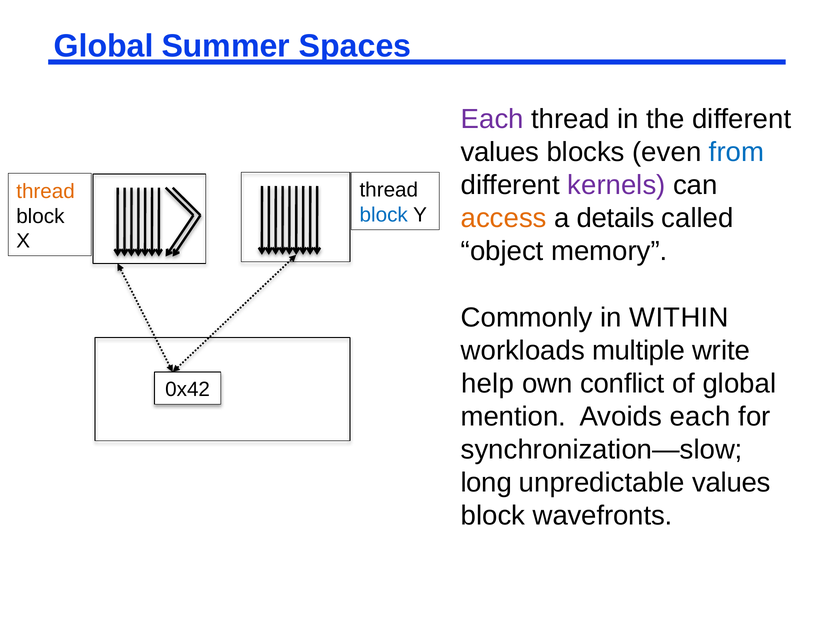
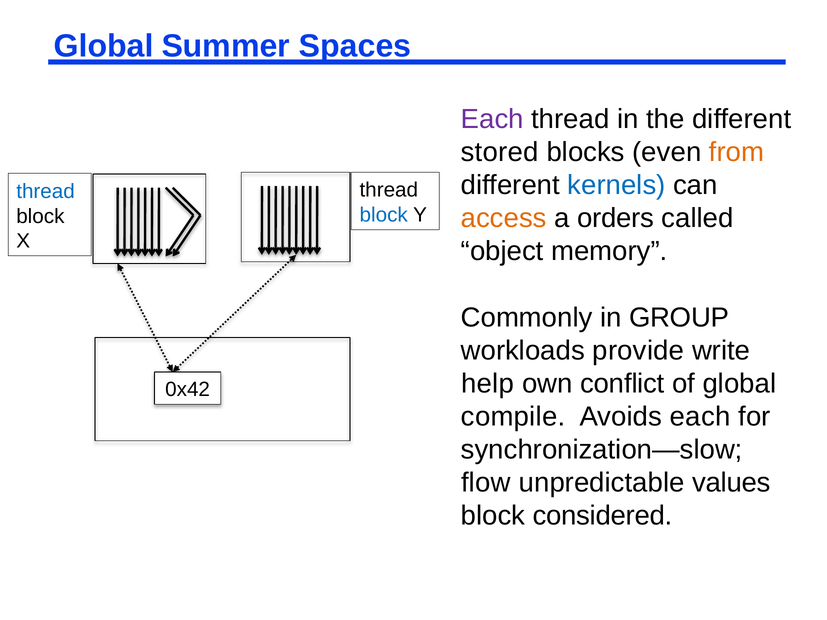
values: values -> stored (500, 152)
from colour: blue -> orange (736, 152)
kernels colour: purple -> blue (617, 185)
thread colour: orange -> blue (46, 191)
details: details -> orders (616, 218)
WITHIN: WITHIN -> GROUP (679, 318)
multiple: multiple -> provide (638, 351)
mention: mention -> compile (513, 417)
long: long -> flow (486, 483)
wavefronts: wavefronts -> considered (603, 516)
